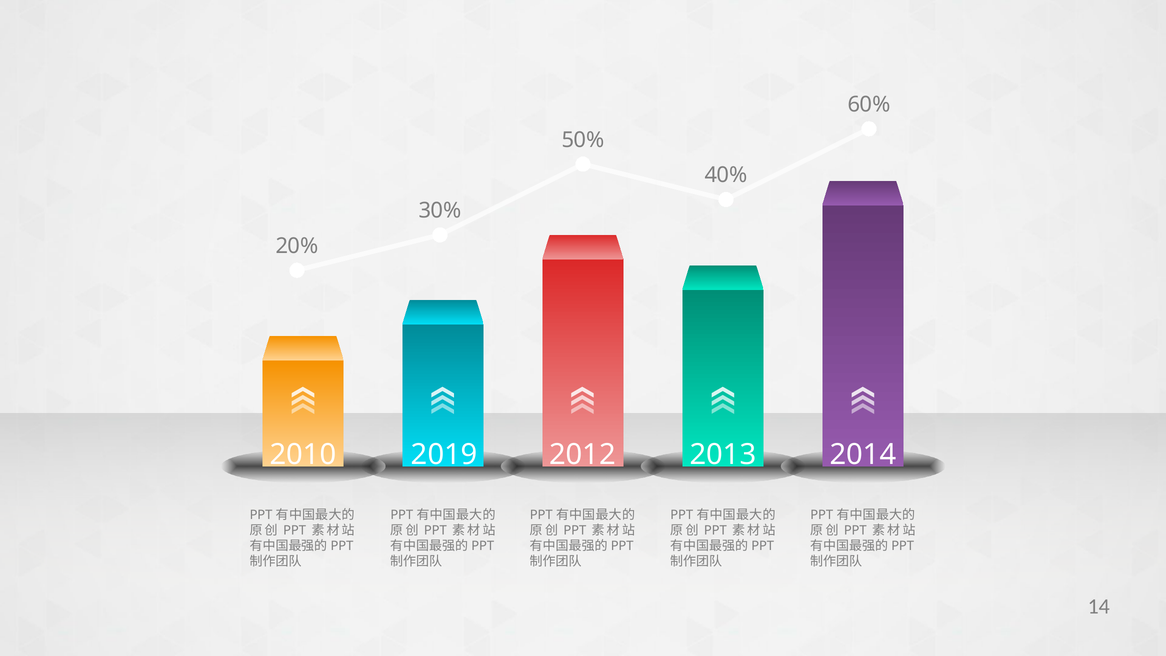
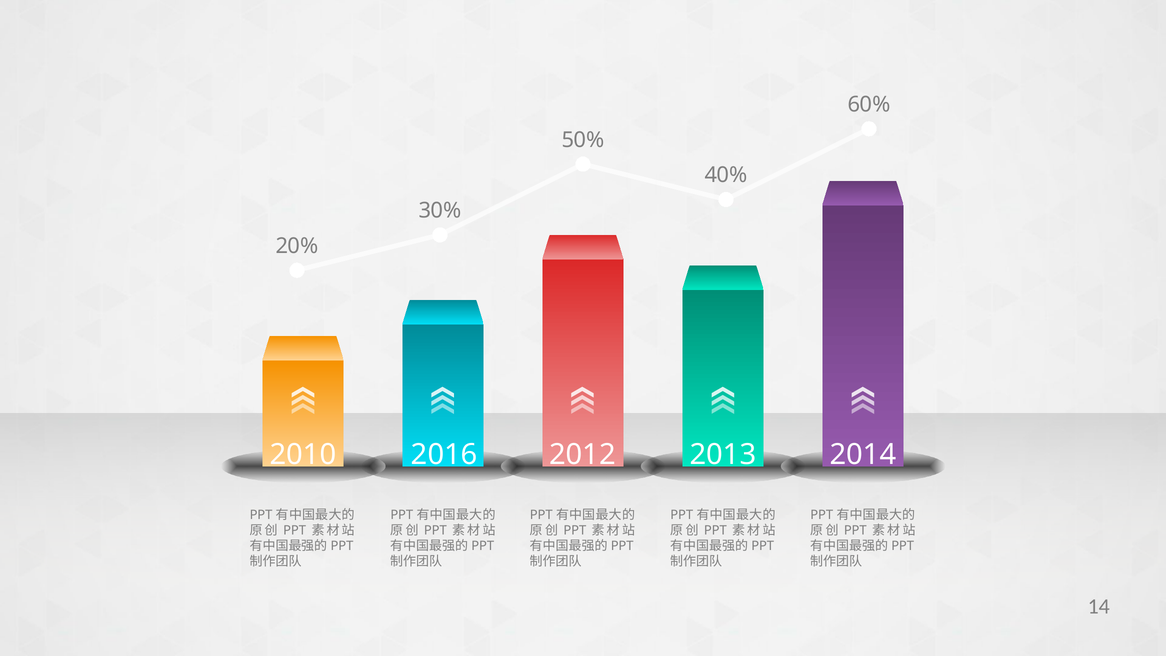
2019: 2019 -> 2016 (444, 455)
